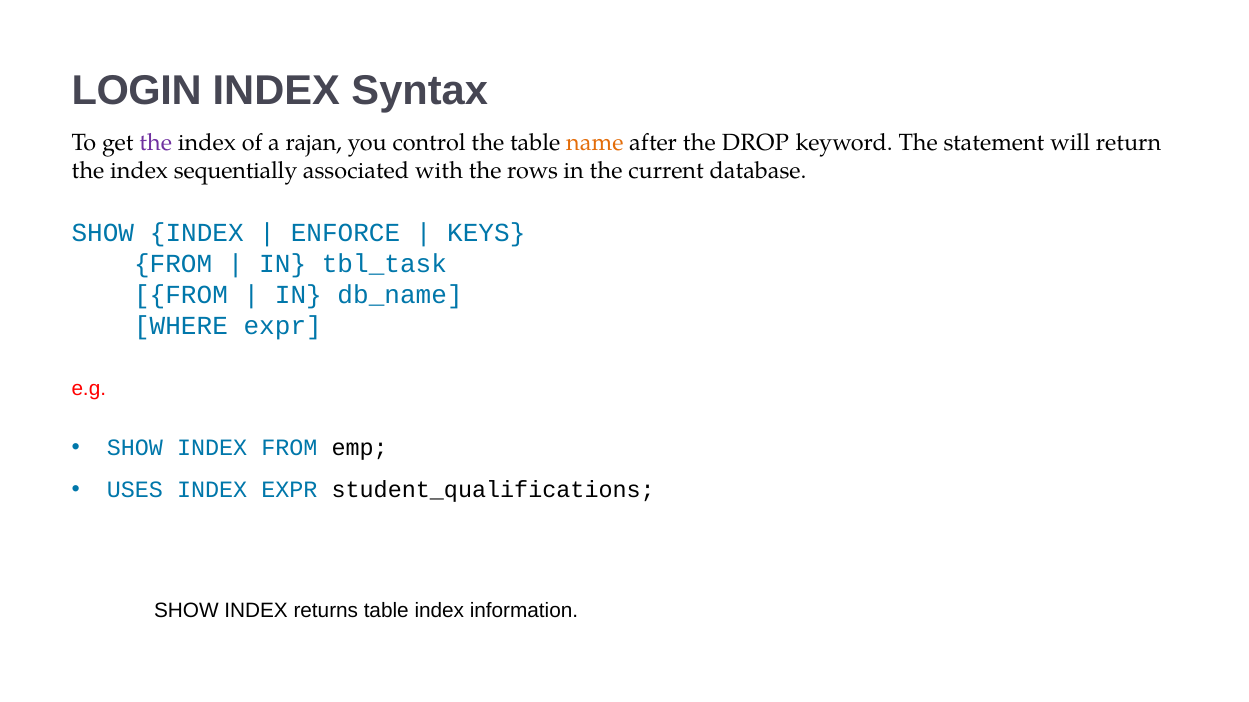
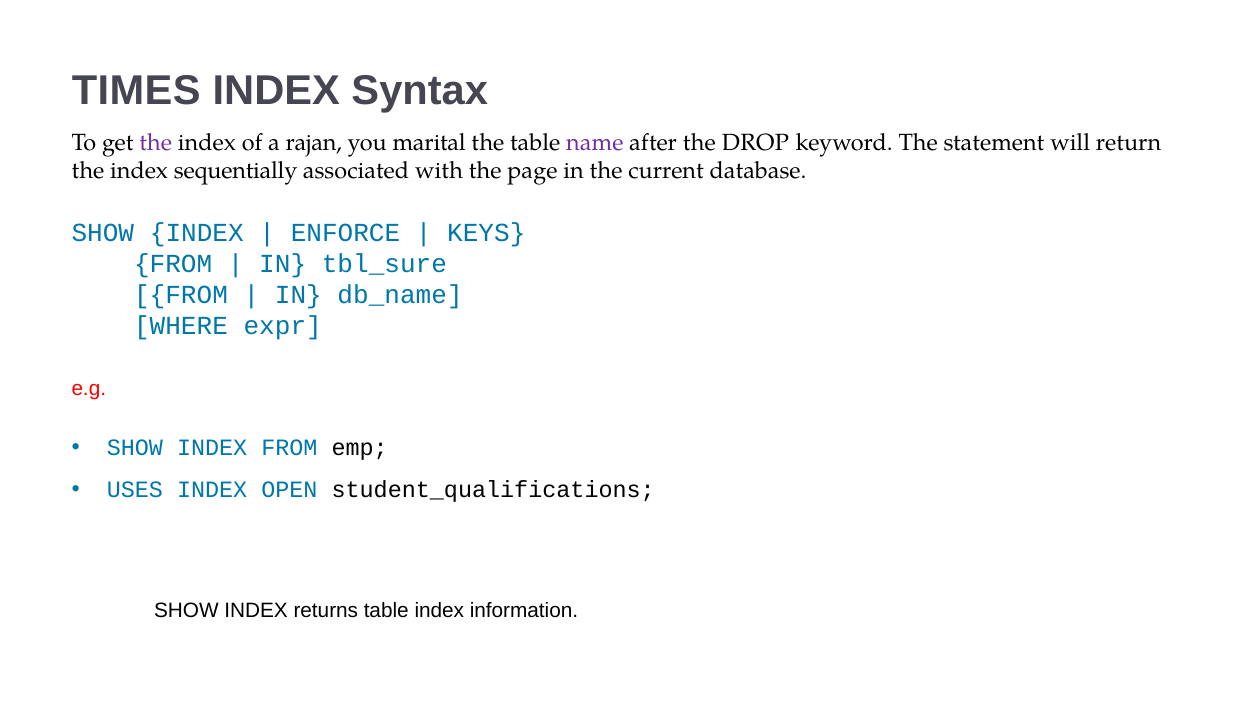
LOGIN: LOGIN -> TIMES (136, 90)
control: control -> marital (429, 143)
name colour: orange -> purple (595, 143)
rows: rows -> page (532, 171)
tbl_task: tbl_task -> tbl_sure (384, 264)
INDEX EXPR: EXPR -> OPEN (289, 491)
